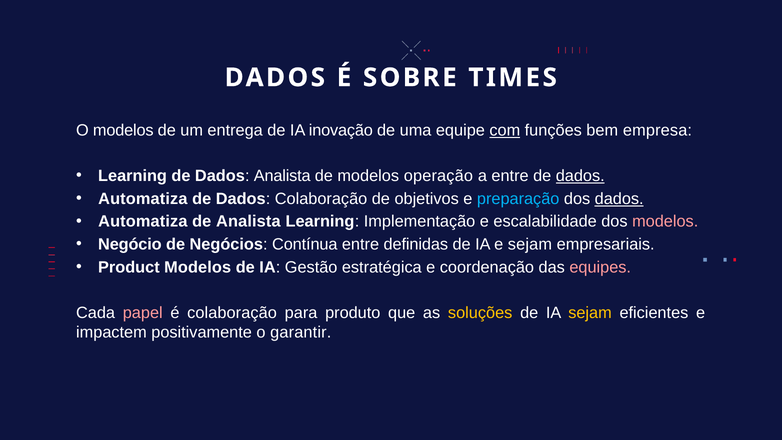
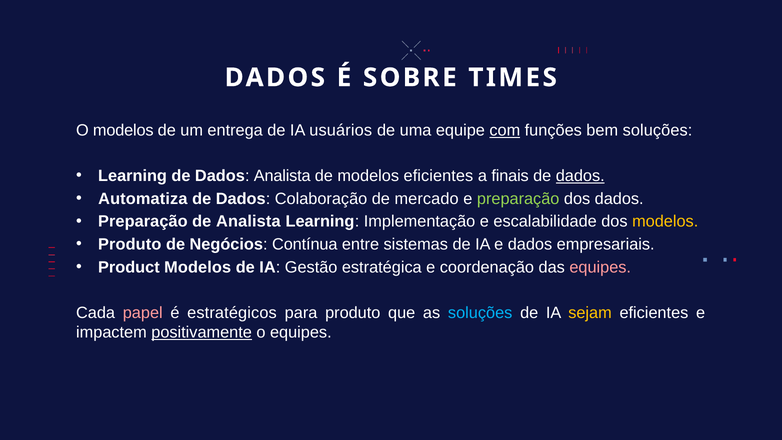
inovação: inovação -> usuários (341, 130)
bem empresa: empresa -> soluções (658, 130)
modelos operação: operação -> eficientes (438, 176)
a entre: entre -> finais (510, 176)
objetivos: objetivos -> mercado (427, 199)
preparação colour: light blue -> light green (518, 199)
dados underline: present -> none (619, 199)
Automatiza: Automatiza -> Preparação (143, 222)
modelos colour: pink -> yellow (665, 222)
Negócio: Negócio -> Produto (130, 244)
definidas: definidas -> sistemas (416, 244)
e sejam: sejam -> dados (530, 244)
é colaboração: colaboração -> estratégicos (232, 313)
soluções colour: yellow -> light blue (480, 313)
positivamente underline: none -> present (202, 332)
o garantir: garantir -> equipes (301, 332)
